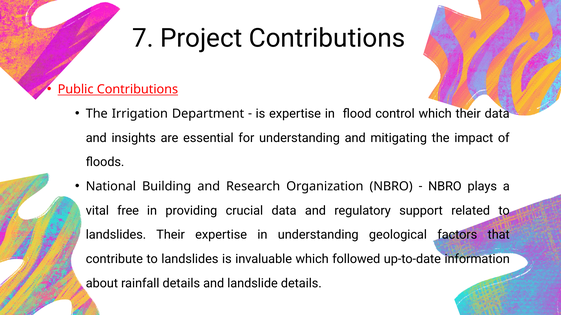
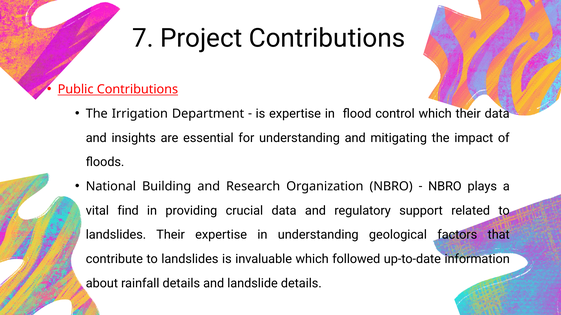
free: free -> find (128, 211)
